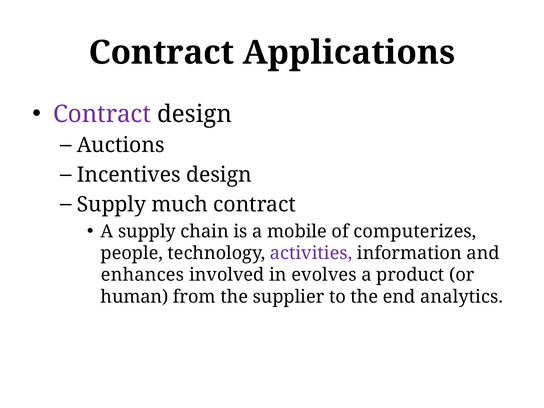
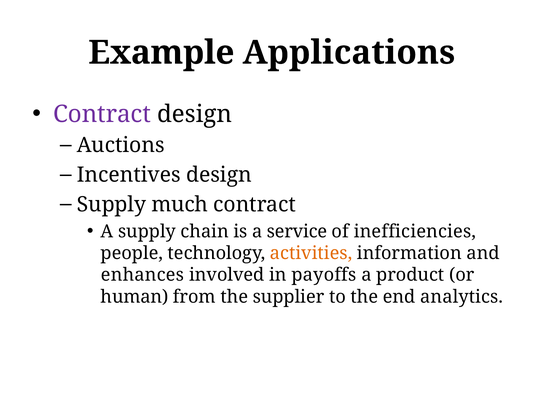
Contract: Contract -> Example (161, 53)
mobile: mobile -> service (297, 231)
computerizes: computerizes -> inefficiencies (415, 231)
activities colour: purple -> orange (311, 253)
evolves: evolves -> payoffs (324, 275)
